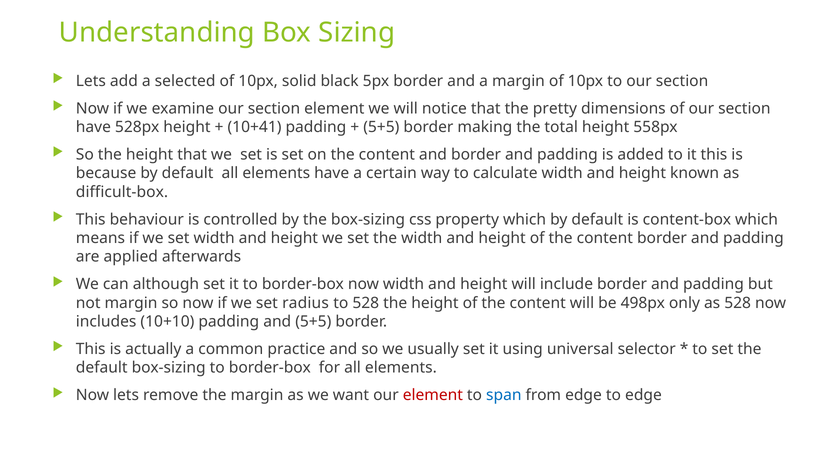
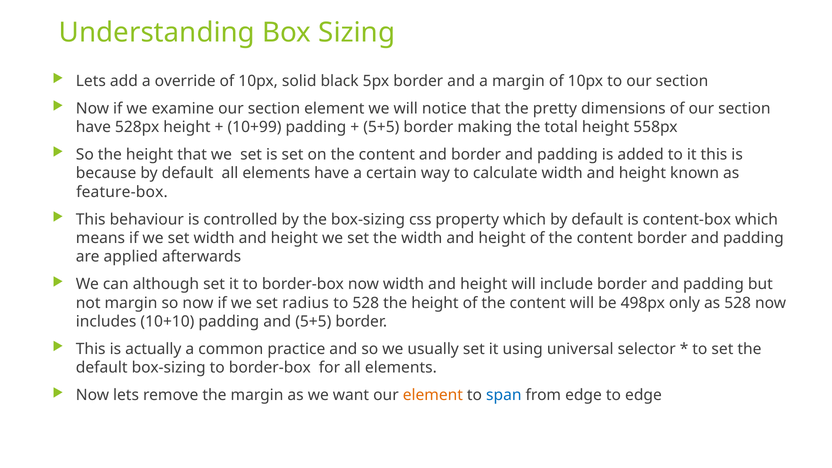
selected: selected -> override (185, 81)
10+41: 10+41 -> 10+99 (255, 127)
difficult-box: difficult-box -> feature-box (122, 192)
element colour: red -> orange (433, 395)
